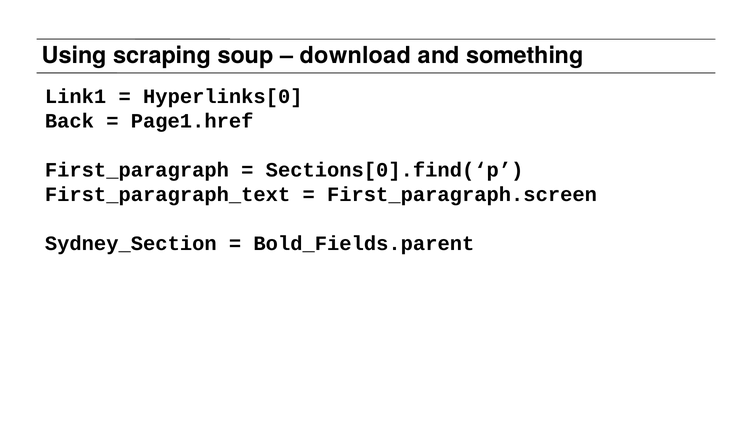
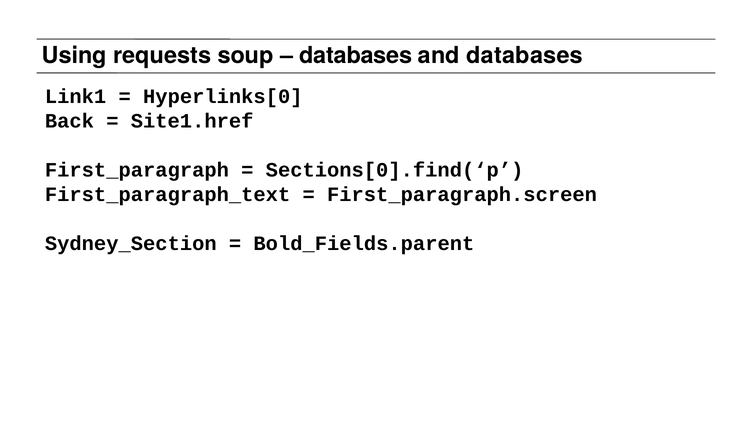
scraping: scraping -> requests (162, 56)
download: download -> databases (356, 56)
and something: something -> databases (525, 56)
Page1.href: Page1.href -> Site1.href (192, 121)
